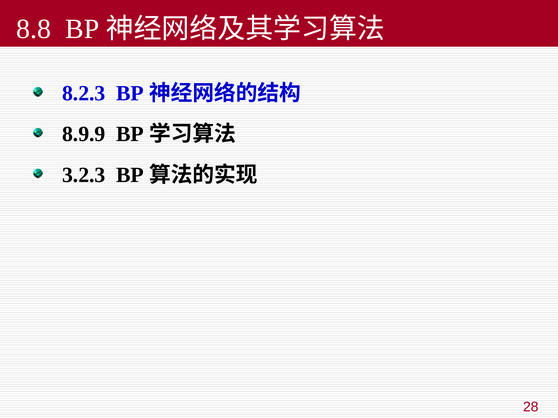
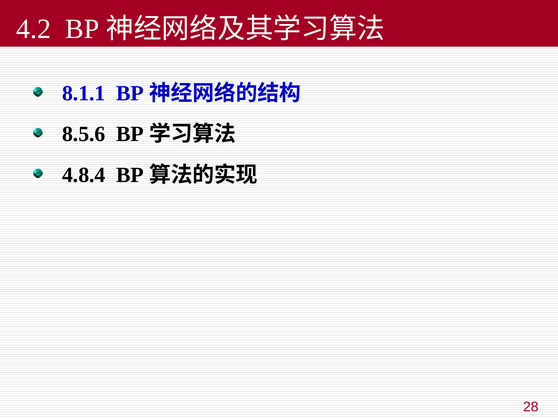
8.8: 8.8 -> 4.2 (34, 29)
8.2.3: 8.2.3 -> 8.1.1 (84, 93)
8.9.9: 8.9.9 -> 8.5.6 (84, 134)
3.2.3: 3.2.3 -> 4.8.4 (84, 175)
